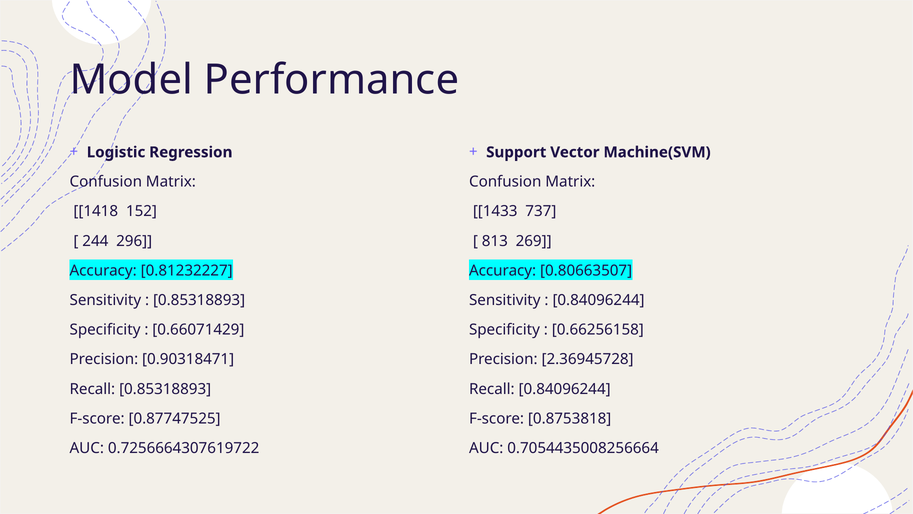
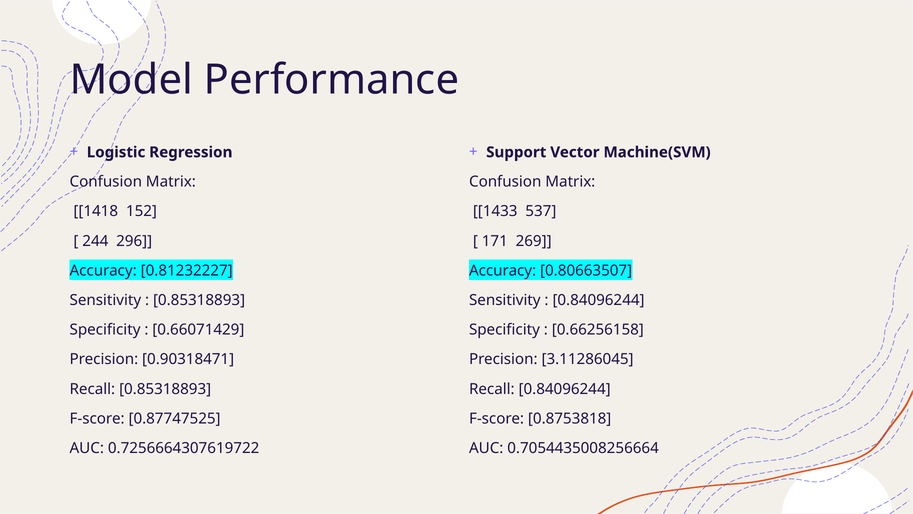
737: 737 -> 537 (541, 211)
813: 813 -> 171 (495, 241)
2.36945728: 2.36945728 -> 3.11286045 (588, 359)
